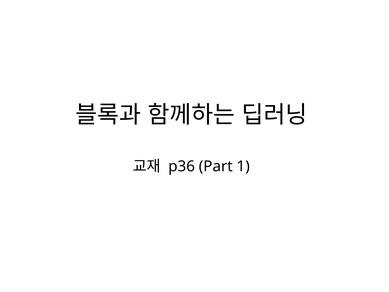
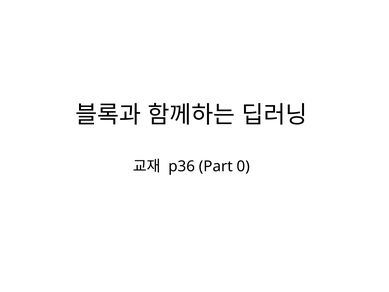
1: 1 -> 0 (243, 166)
